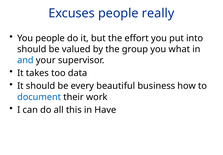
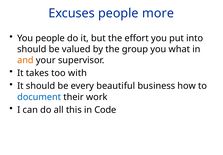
really: really -> more (158, 13)
and colour: blue -> orange (25, 60)
data: data -> with (78, 73)
Have: Have -> Code (105, 109)
